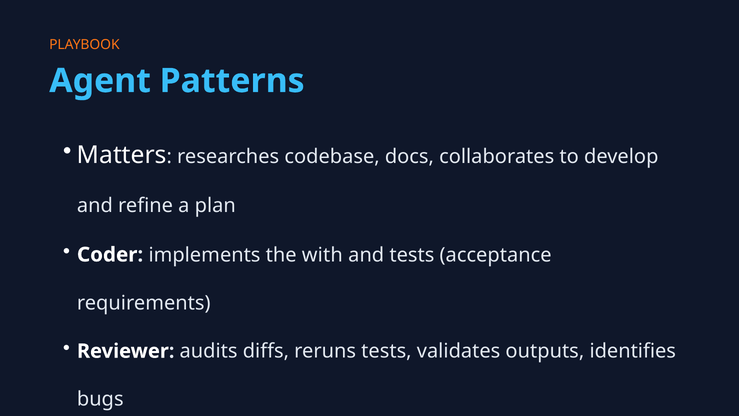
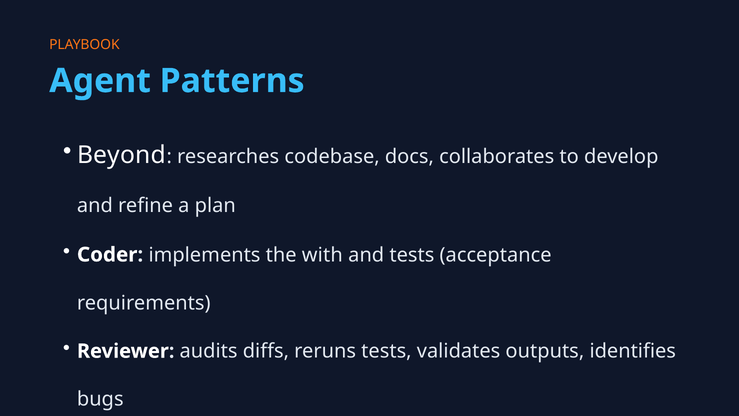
Matters: Matters -> Beyond (122, 155)
